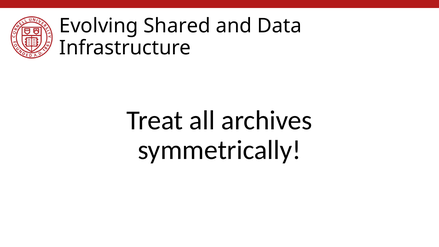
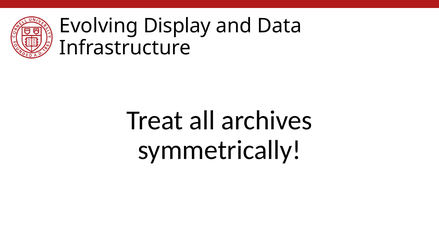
Shared: Shared -> Display (177, 26)
